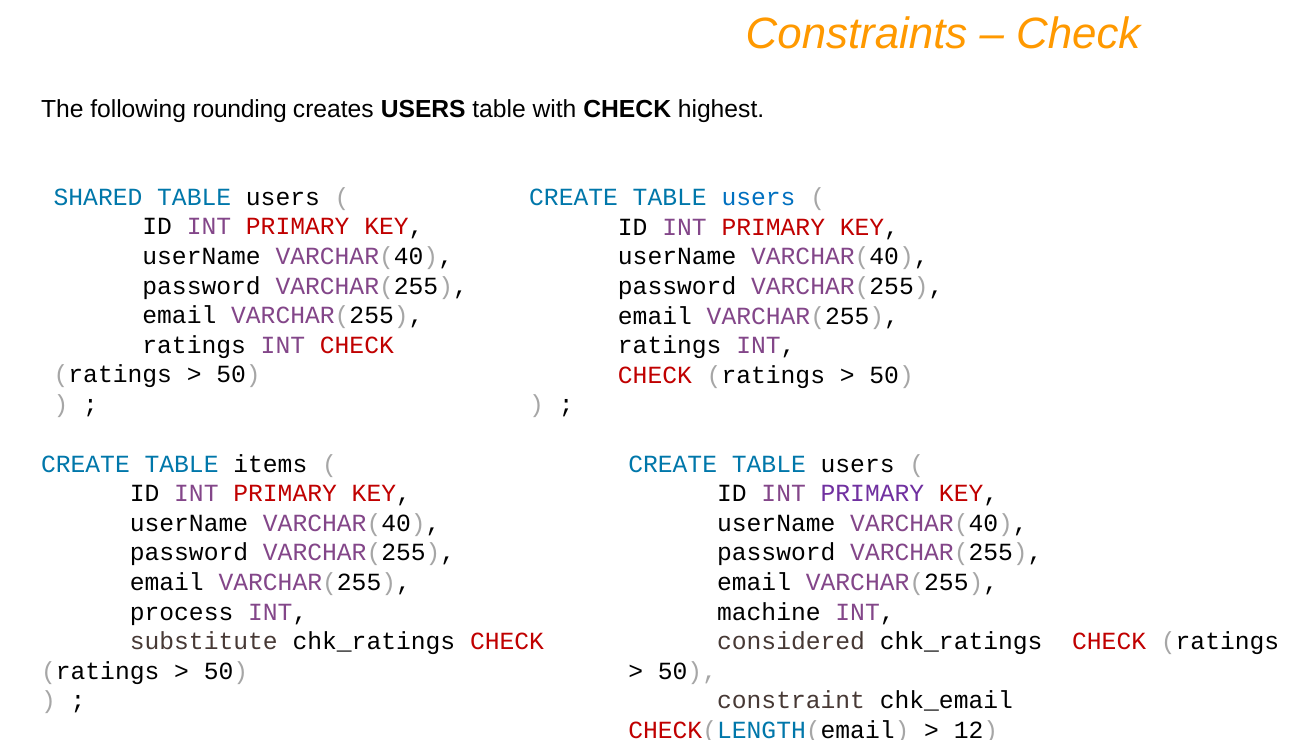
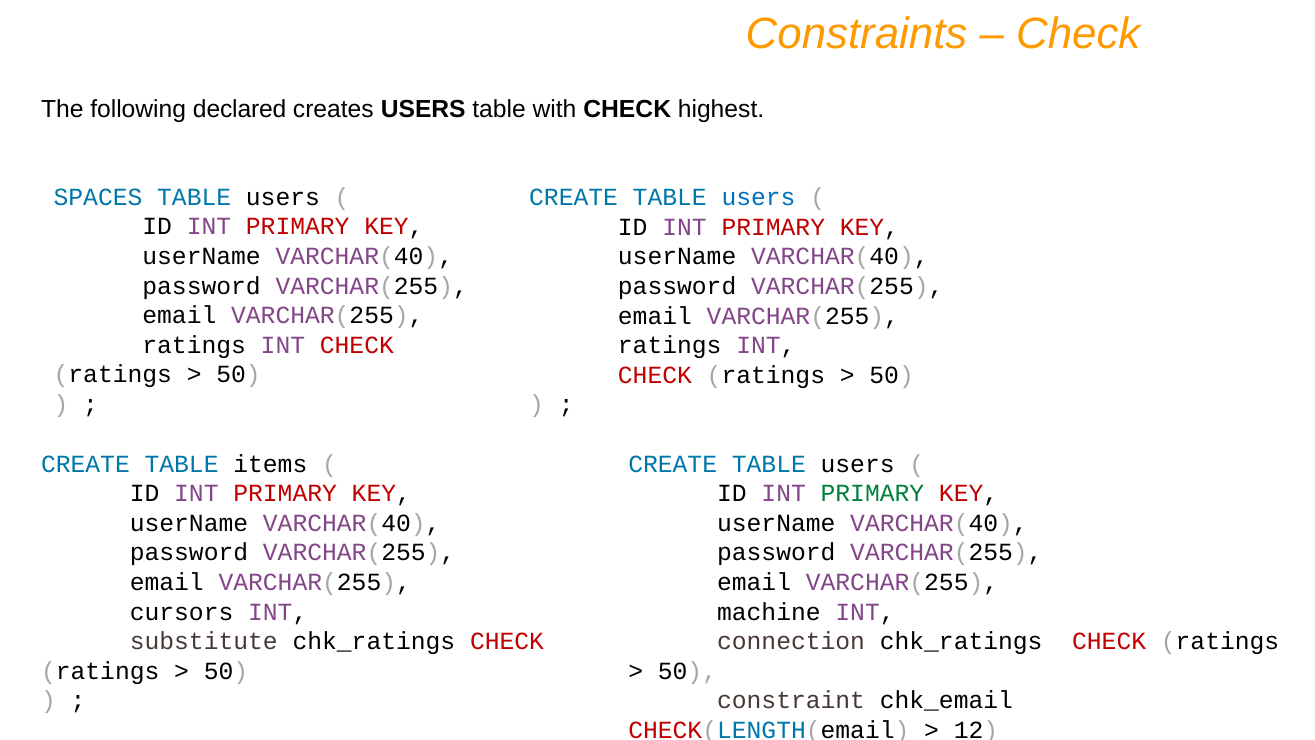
rounding: rounding -> declared (240, 110)
SHARED: SHARED -> SPACES (98, 197)
PRIMARY colour: purple -> green (872, 493)
process: process -> cursors (182, 612)
considered: considered -> connection (791, 641)
